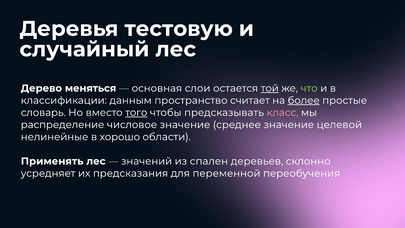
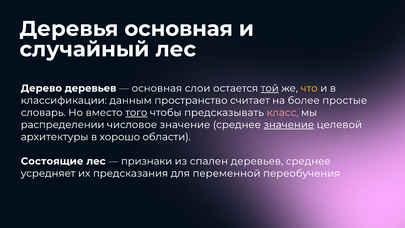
Деревья тестовую: тестовую -> основная (179, 29)
Дерево меняться: меняться -> деревьев (91, 88)
что colour: light green -> yellow (309, 88)
более underline: present -> none (304, 100)
распределение: распределение -> распределении (63, 125)
значение underline: none -> present (289, 125)
нелинейные: нелинейные -> архитектуры (55, 137)
Применять: Применять -> Состоящие (52, 161)
значений: значений -> признаки (147, 161)
деревьев склонно: склонно -> среднее (308, 161)
